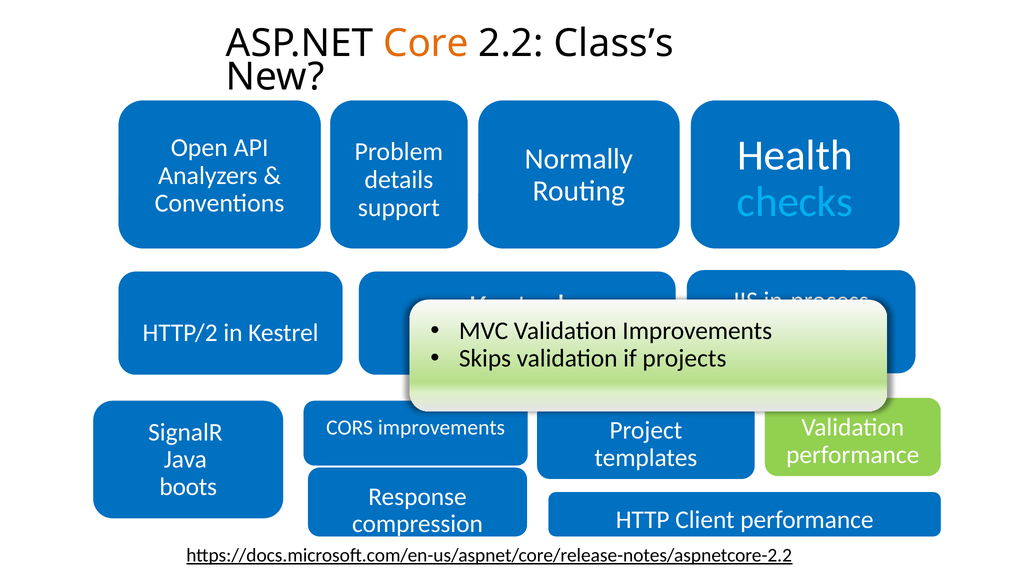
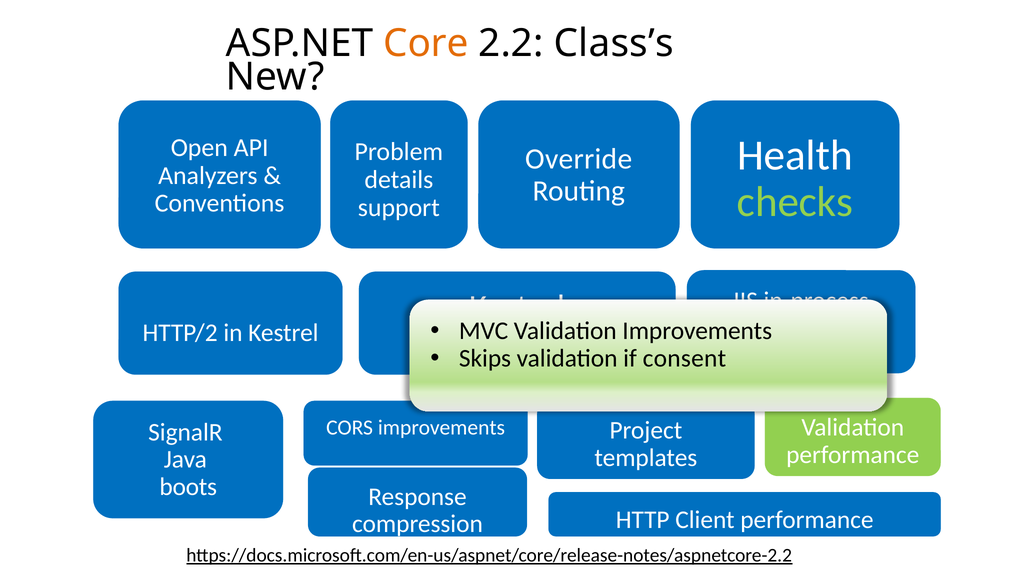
Normally: Normally -> Override (579, 159)
checks colour: light blue -> light green (795, 202)
projects: projects -> consent (684, 358)
